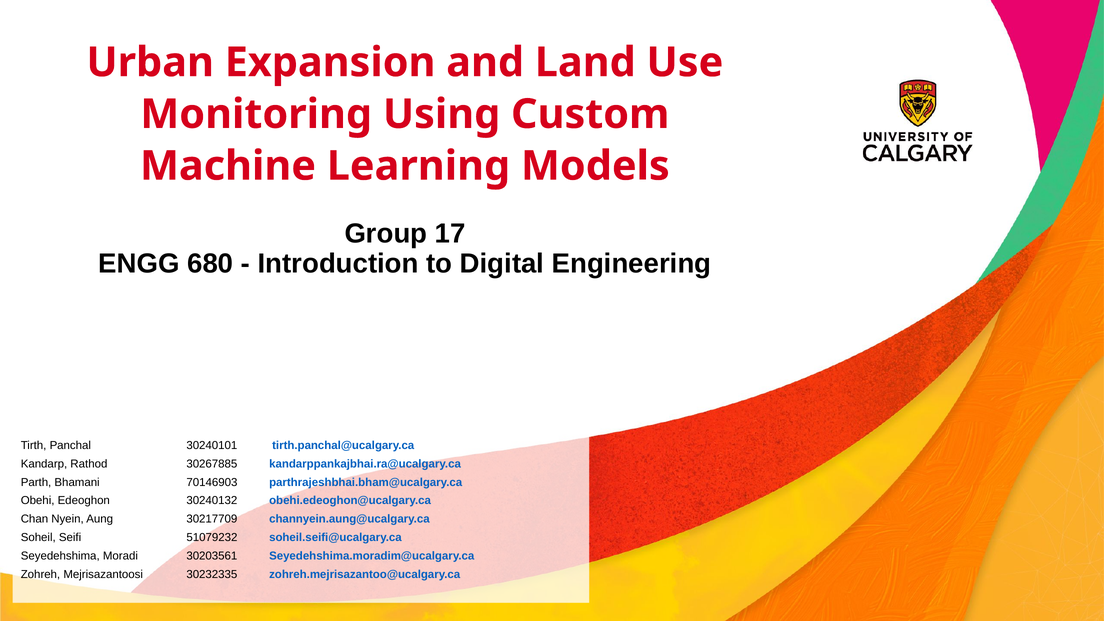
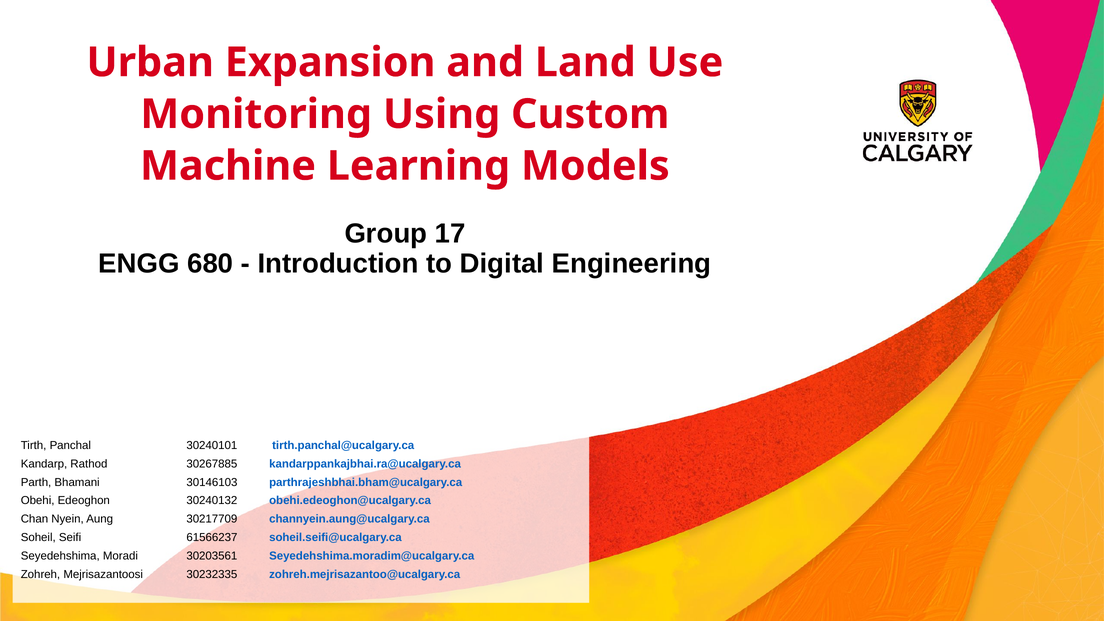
70146903: 70146903 -> 30146103 (212, 482)
51079232: 51079232 -> 61566237 (212, 537)
